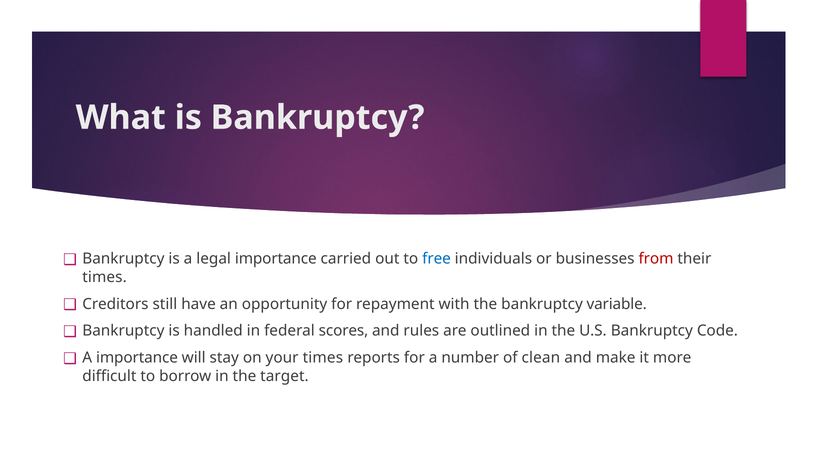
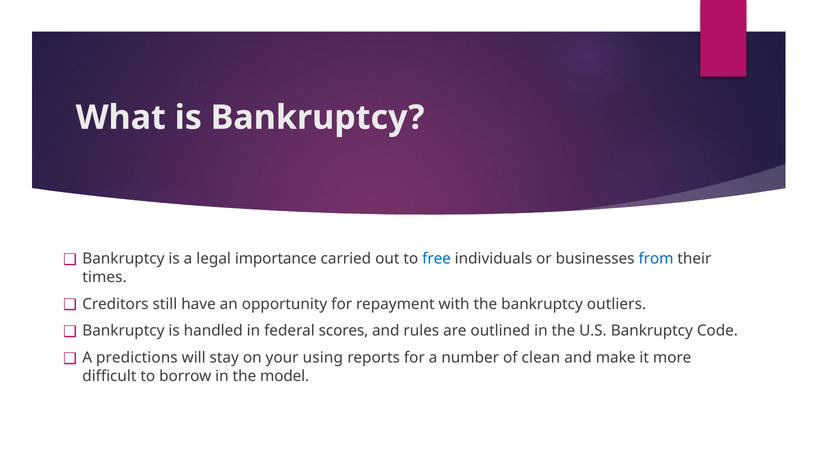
from colour: red -> blue (656, 259)
variable: variable -> outliers (617, 304)
A importance: importance -> predictions (137, 358)
your times: times -> using (323, 358)
target: target -> model (285, 376)
